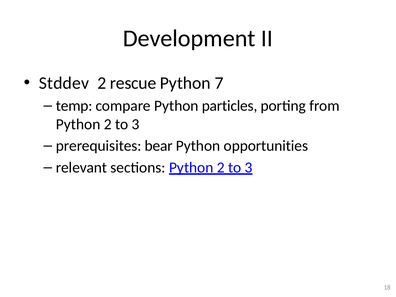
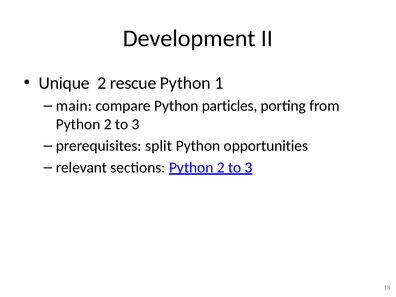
Stddev: Stddev -> Unique (64, 83)
7: 7 -> 1 (219, 83)
temp: temp -> main (74, 106)
bear: bear -> split (159, 146)
